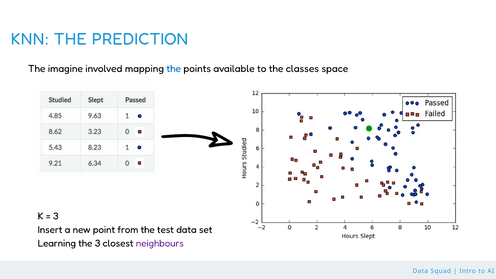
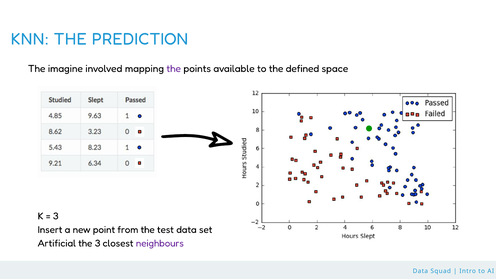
the colour: blue -> purple (174, 69)
classes: classes -> defined (302, 69)
Learning: Learning -> Artificial (57, 243)
